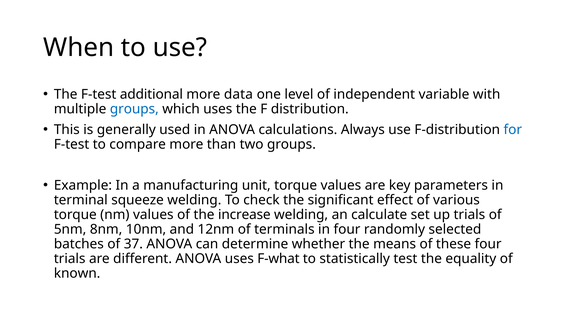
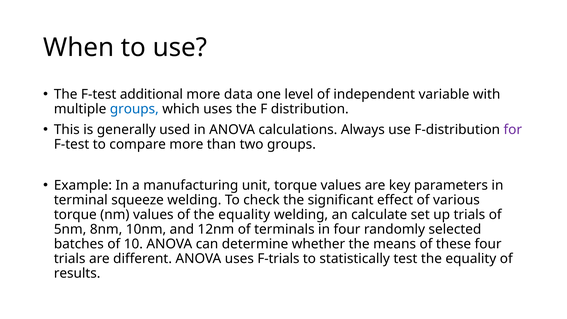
for colour: blue -> purple (513, 130)
of the increase: increase -> equality (244, 215)
37: 37 -> 10 (133, 244)
F-what: F-what -> F-trials (278, 259)
known: known -> results (77, 273)
